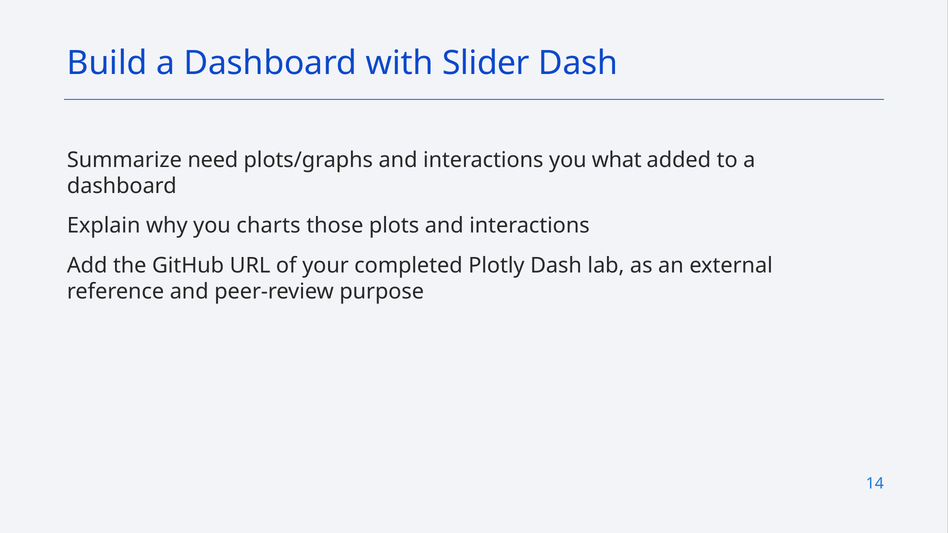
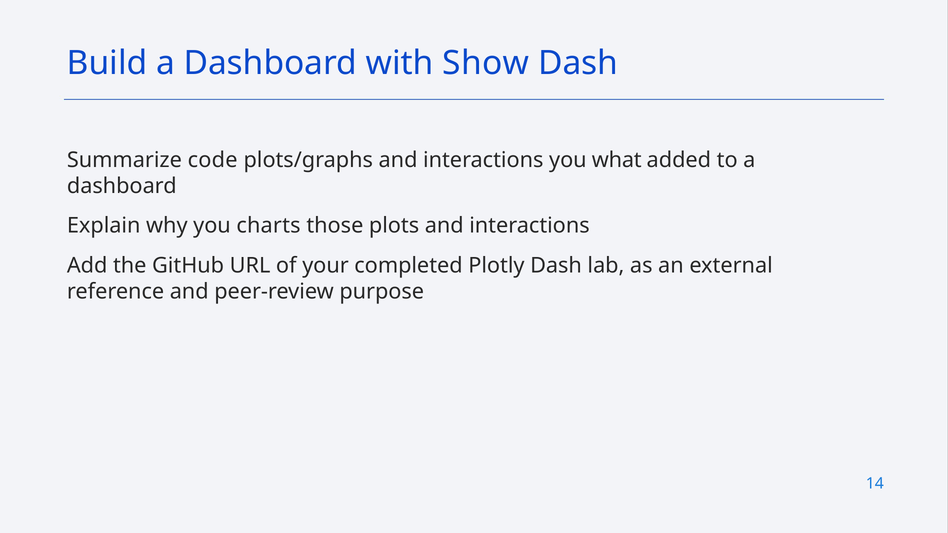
Slider: Slider -> Show (486, 63)
need: need -> code (213, 160)
